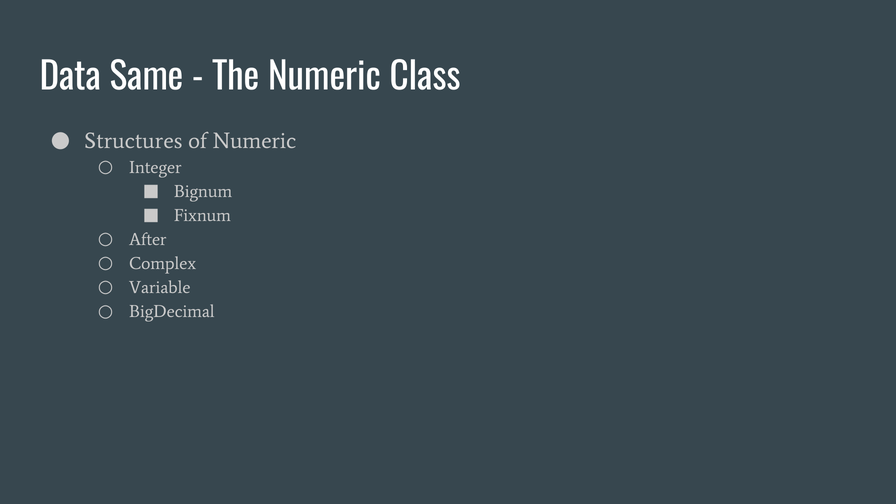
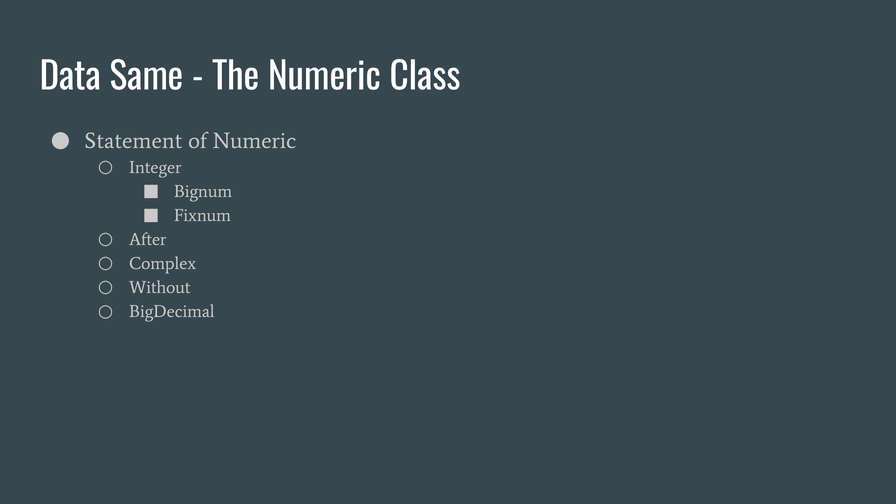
Structures: Structures -> Statement (133, 141)
Variable: Variable -> Without (160, 288)
